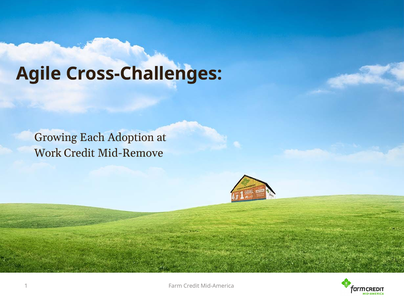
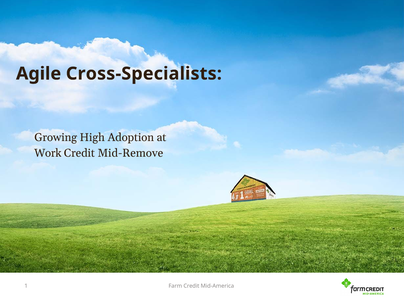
Cross-Challenges: Cross-Challenges -> Cross-Specialists (144, 74)
Each: Each -> High (92, 137)
